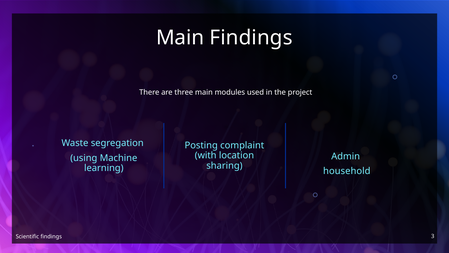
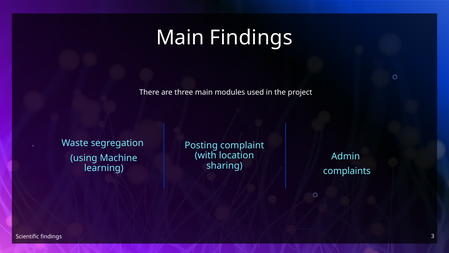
household: household -> complaints (347, 171)
